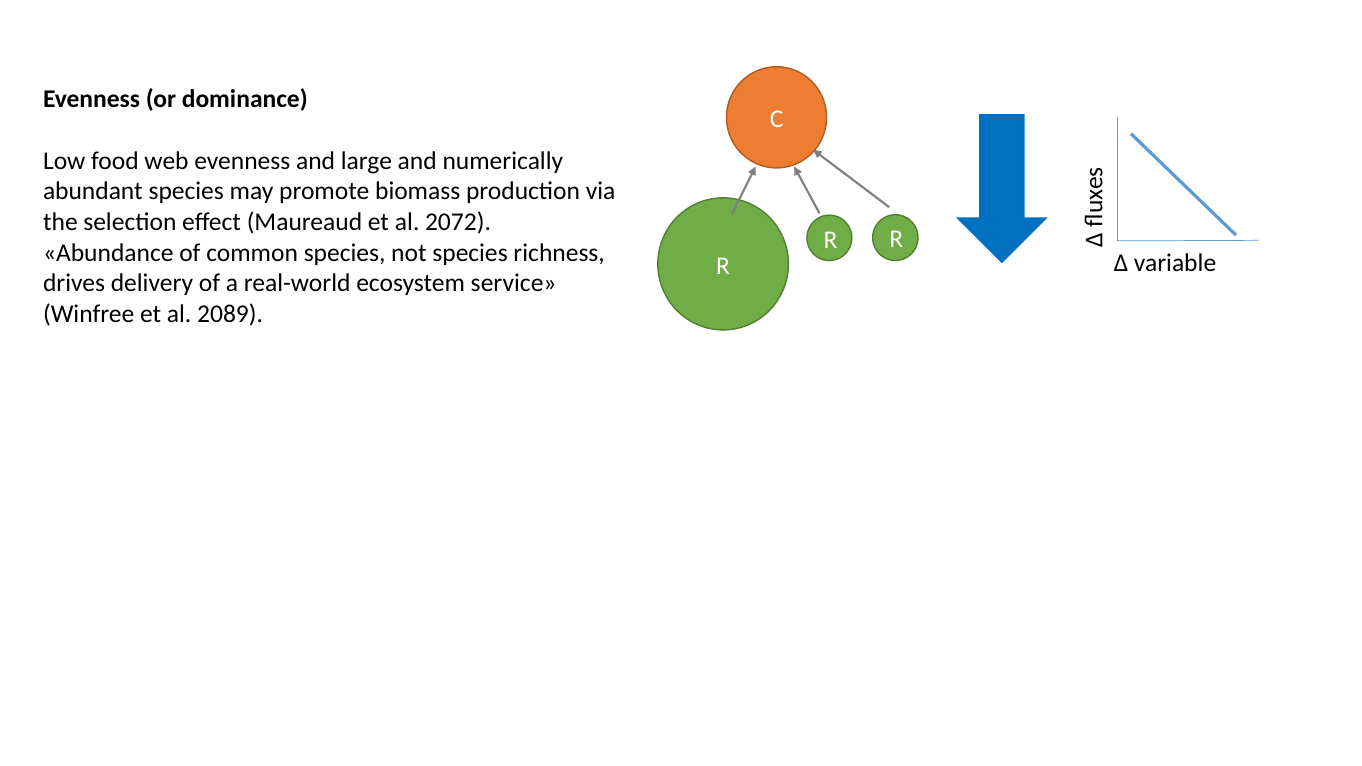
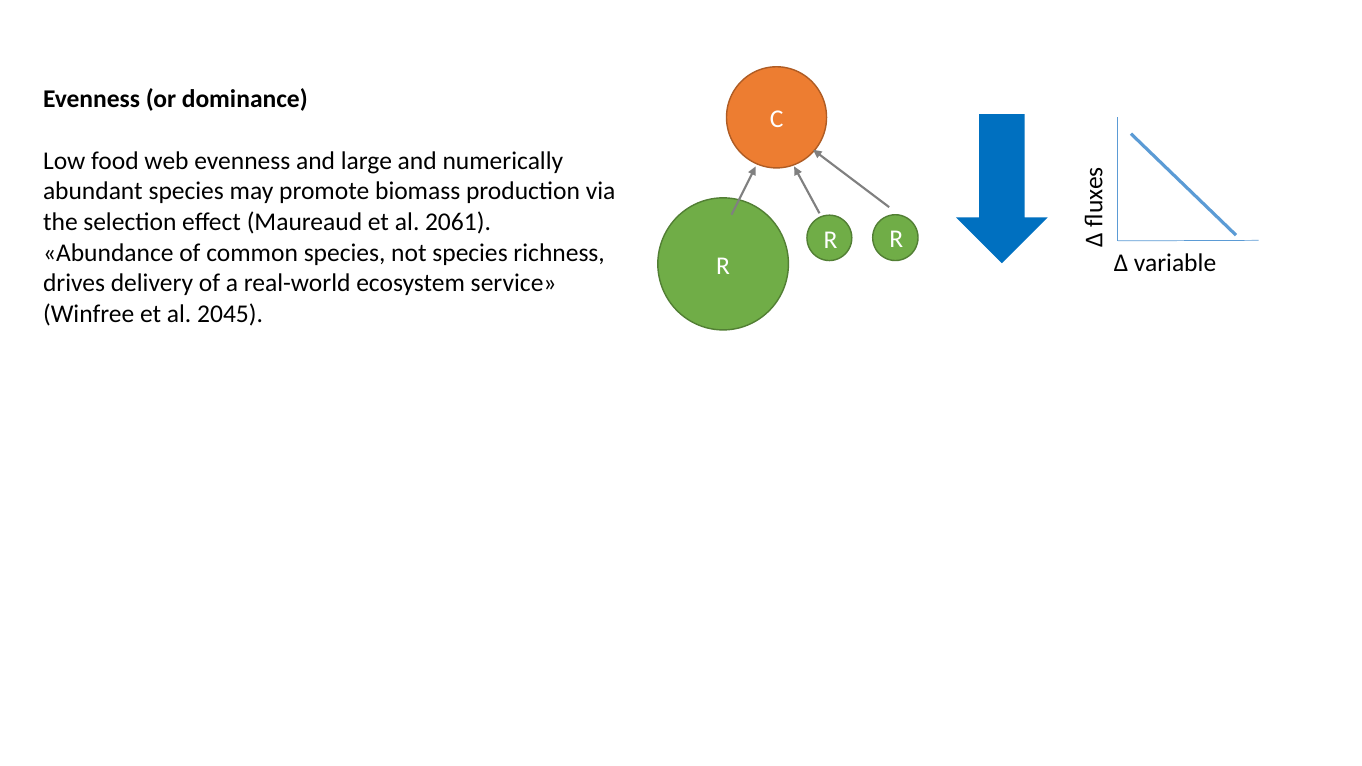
2072: 2072 -> 2061 (458, 222)
2089: 2089 -> 2045 (230, 314)
